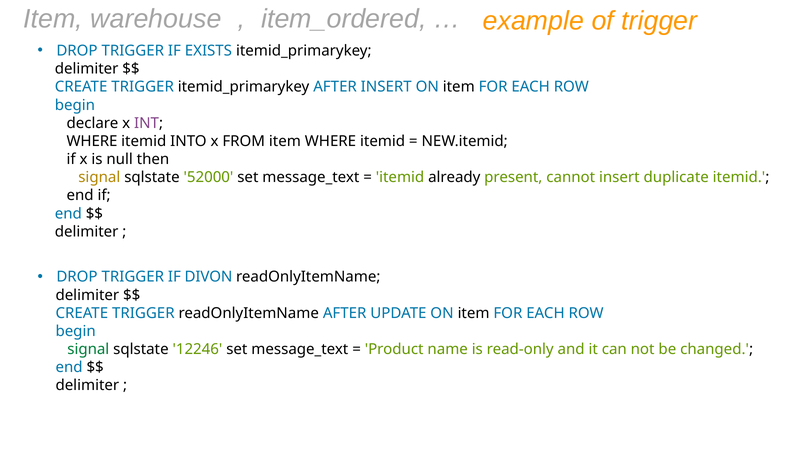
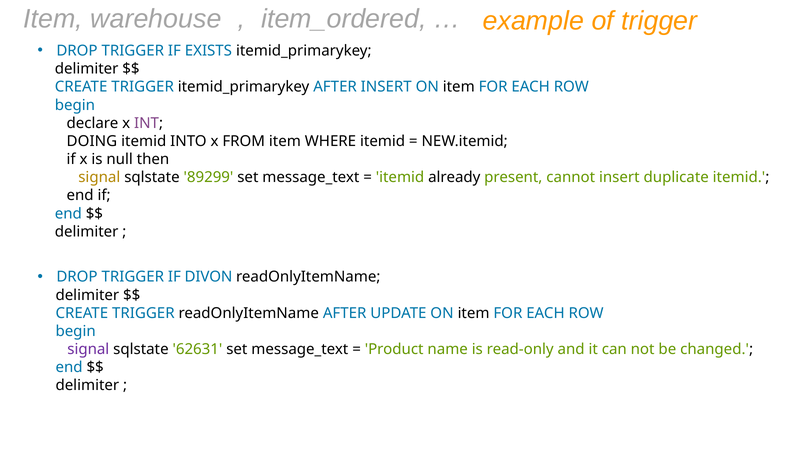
WHERE: WHERE -> DOING (92, 141)
52000: 52000 -> 89299 (208, 177)
signal colour: green -> purple (88, 350)
12246: 12246 -> 62631 (197, 350)
